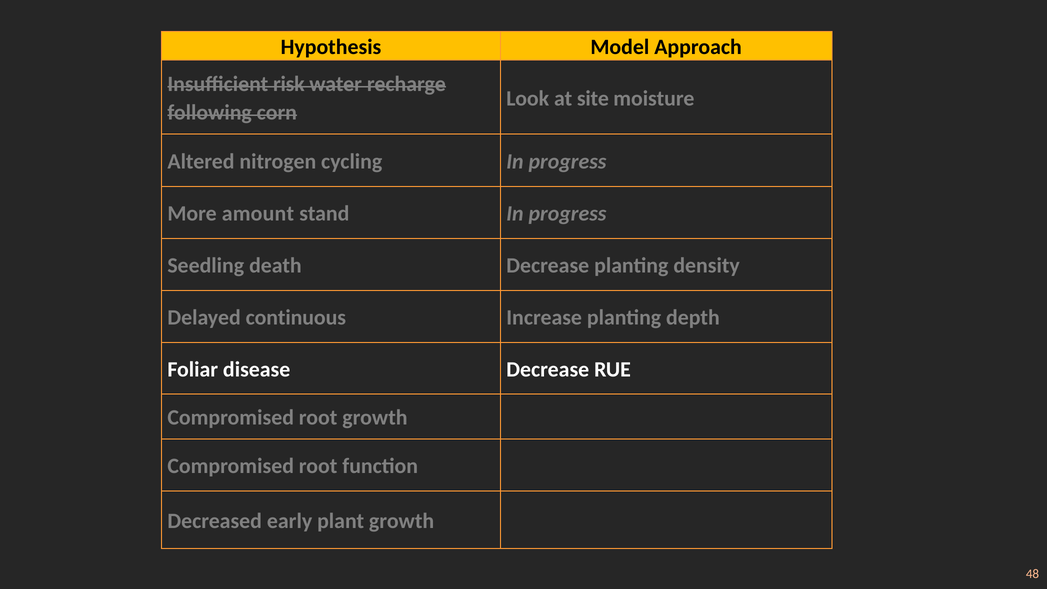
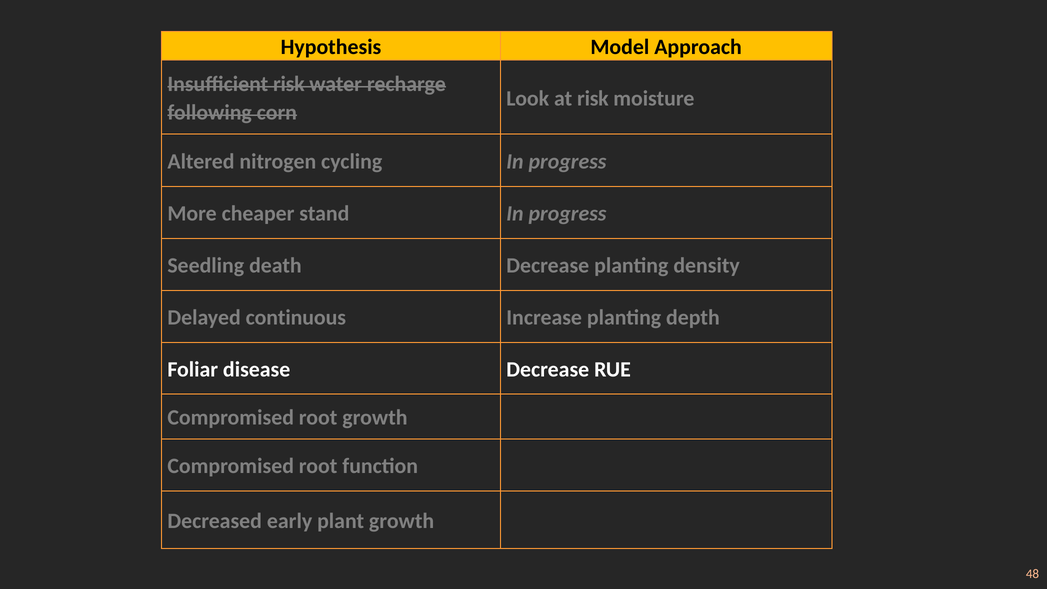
at site: site -> risk (593, 98)
amount: amount -> cheaper (258, 214)
